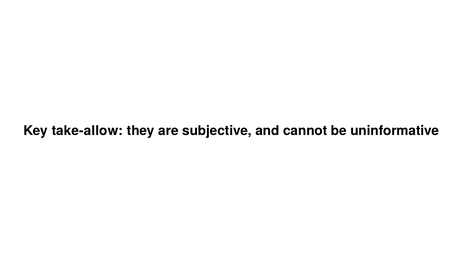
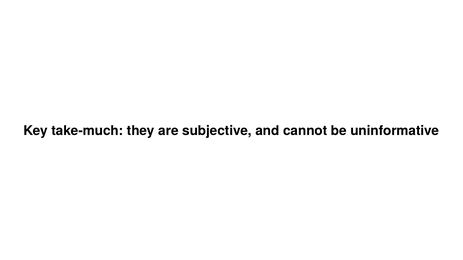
take-allow: take-allow -> take-much (87, 131)
